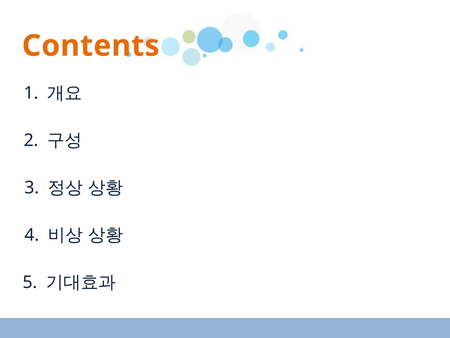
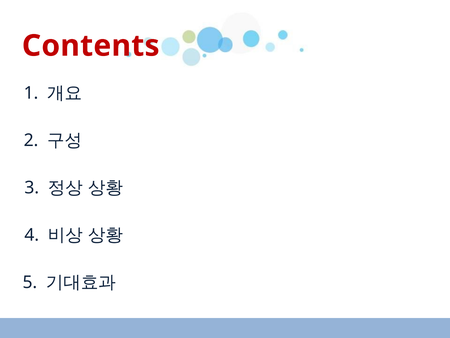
Contents colour: orange -> red (91, 46)
